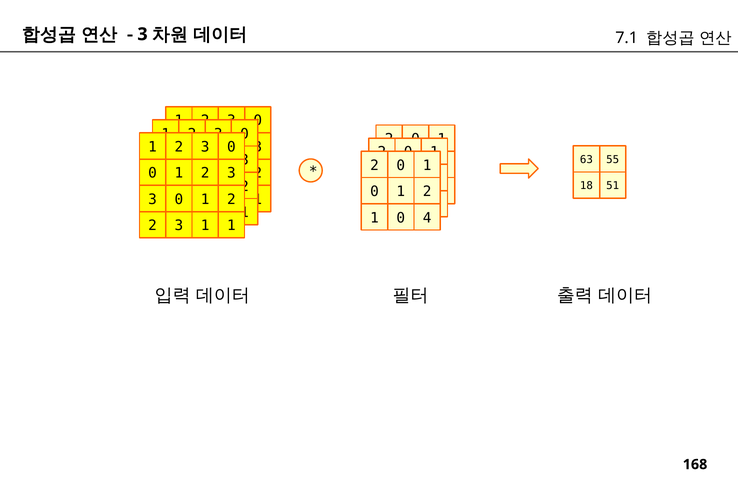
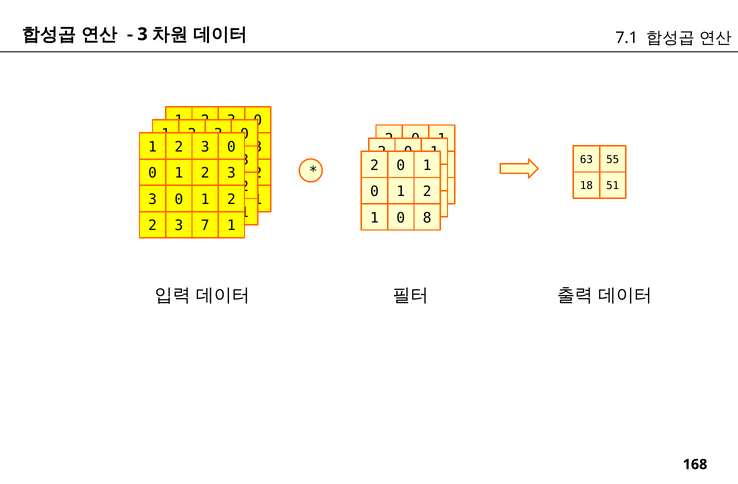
4: 4 -> 8 (427, 218)
3 1: 1 -> 7 (205, 226)
